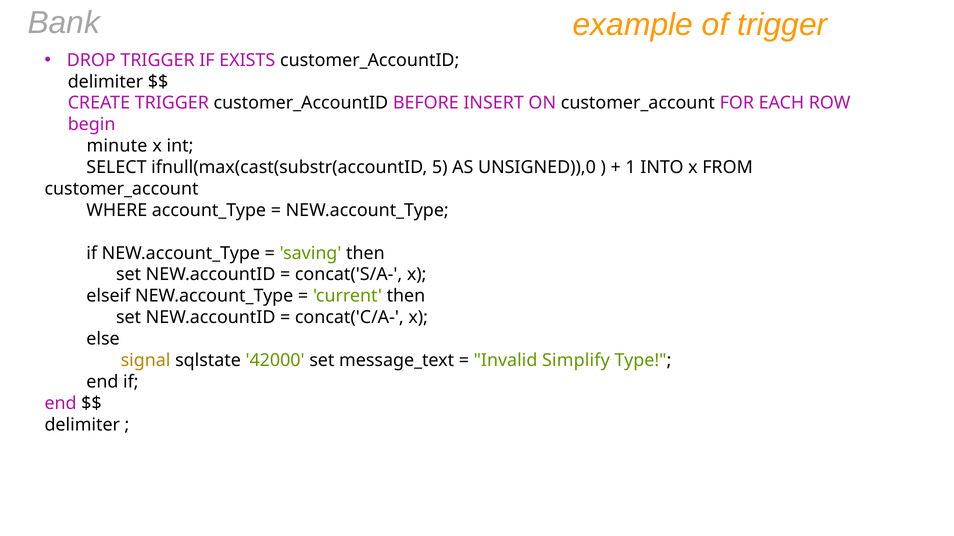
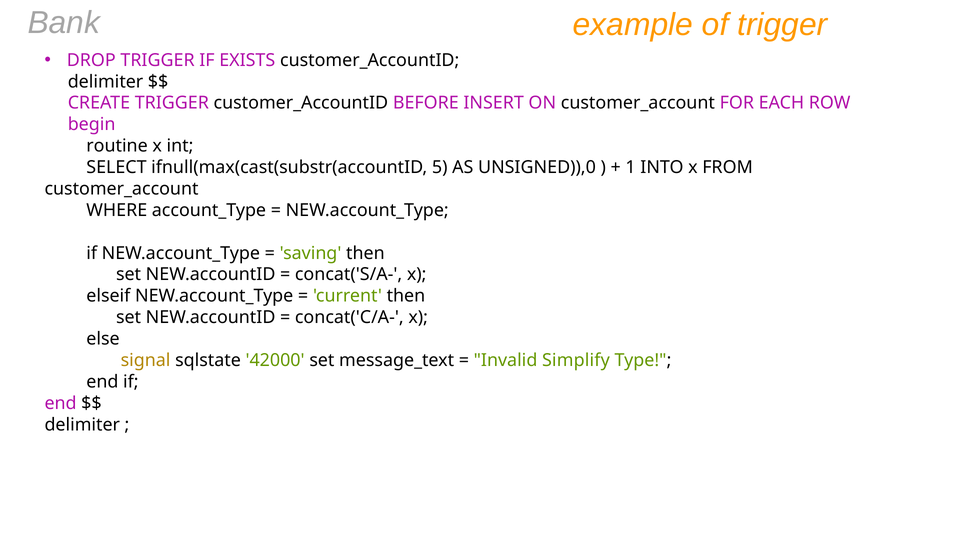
minute: minute -> routine (117, 146)
